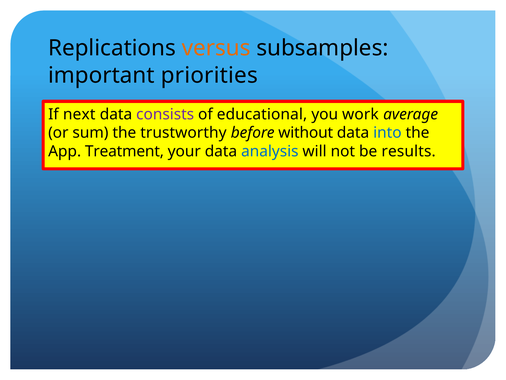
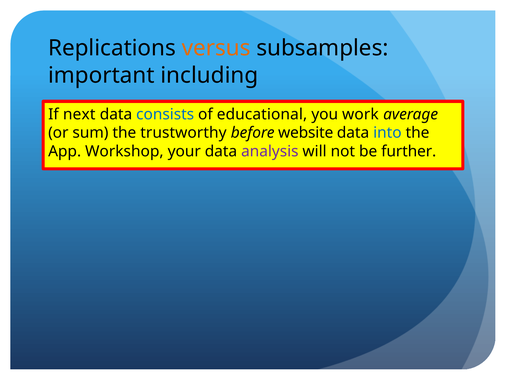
priorities: priorities -> including (209, 75)
consists colour: purple -> blue (165, 114)
without: without -> website (306, 133)
Treatment: Treatment -> Workshop (124, 151)
analysis colour: blue -> purple (270, 151)
results: results -> further (409, 151)
